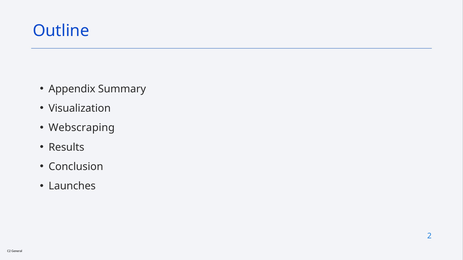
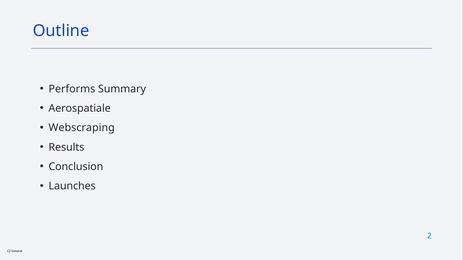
Appendix: Appendix -> Performs (72, 89)
Visualization: Visualization -> Aerospatiale (80, 109)
